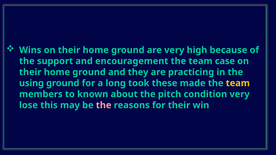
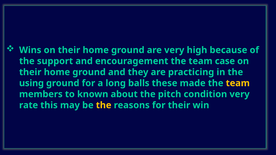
took: took -> balls (139, 83)
lose: lose -> rate (29, 105)
the colour: pink -> yellow (104, 105)
